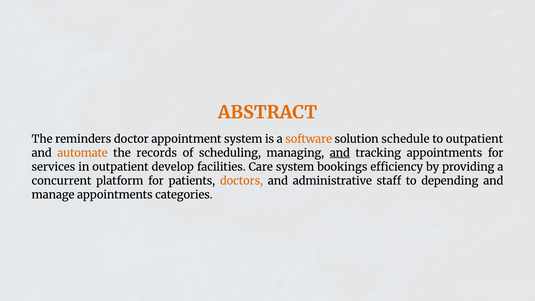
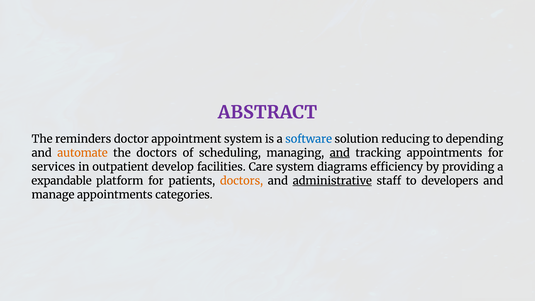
ABSTRACT colour: orange -> purple (267, 112)
software colour: orange -> blue (309, 139)
schedule: schedule -> reducing (405, 139)
to outpatient: outpatient -> depending (474, 139)
the records: records -> doctors (157, 153)
bookings: bookings -> diagrams (342, 167)
concurrent: concurrent -> expandable (61, 181)
administrative underline: none -> present (332, 181)
depending: depending -> developers (450, 181)
